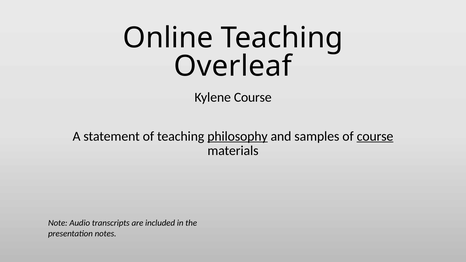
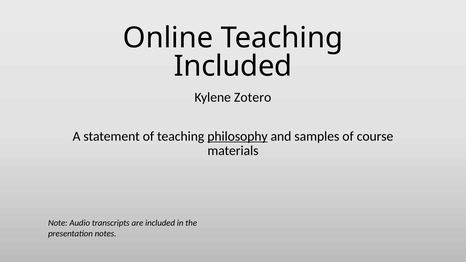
Overleaf: Overleaf -> Included (233, 66)
Kylene Course: Course -> Zotero (253, 97)
course underline: present -> none (375, 136)
